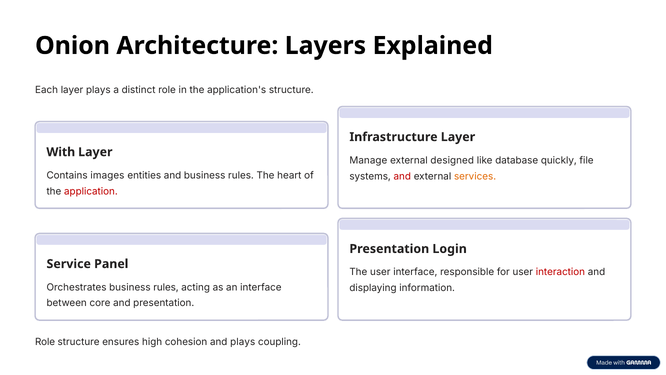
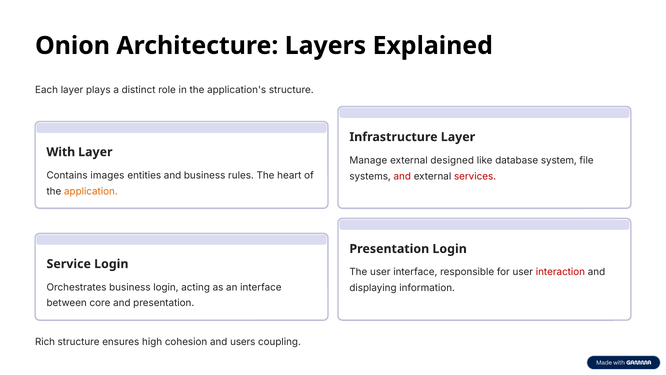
quickly: quickly -> system (559, 160)
services colour: orange -> red (475, 176)
application colour: red -> orange (91, 191)
Service Panel: Panel -> Login (111, 264)
Orchestrates business rules: rules -> login (166, 287)
Role: Role -> Rich (45, 342)
and plays: plays -> users (243, 342)
